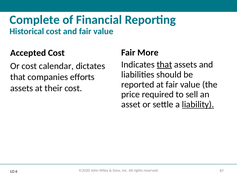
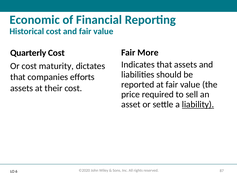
Complete: Complete -> Economic (35, 20)
Accepted: Accepted -> Quarterly (28, 53)
that underline: present -> none (164, 64)
calendar: calendar -> maturity (56, 66)
